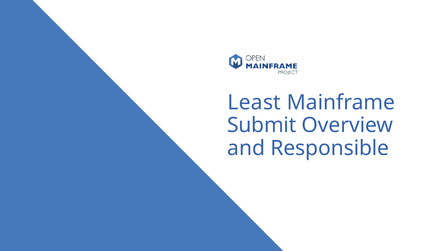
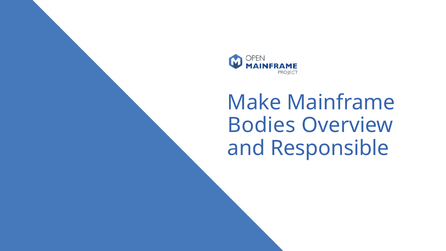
Least: Least -> Make (254, 103)
Submit: Submit -> Bodies (262, 125)
